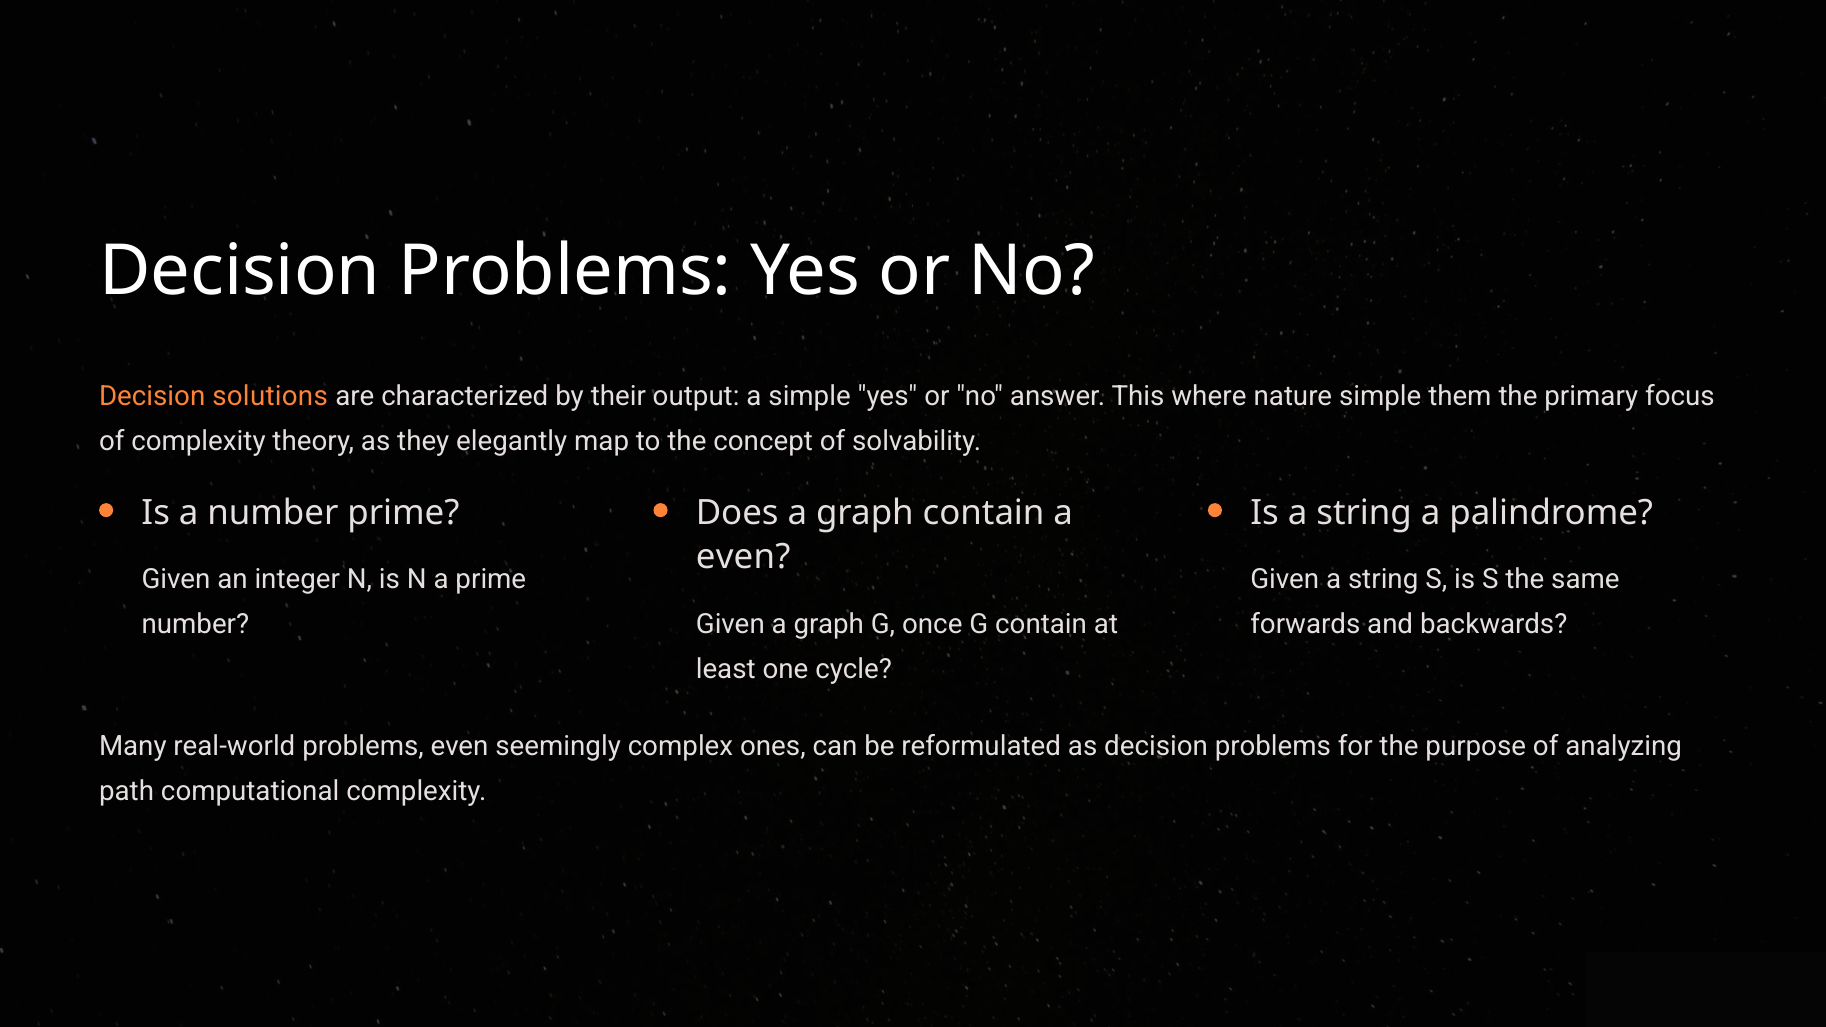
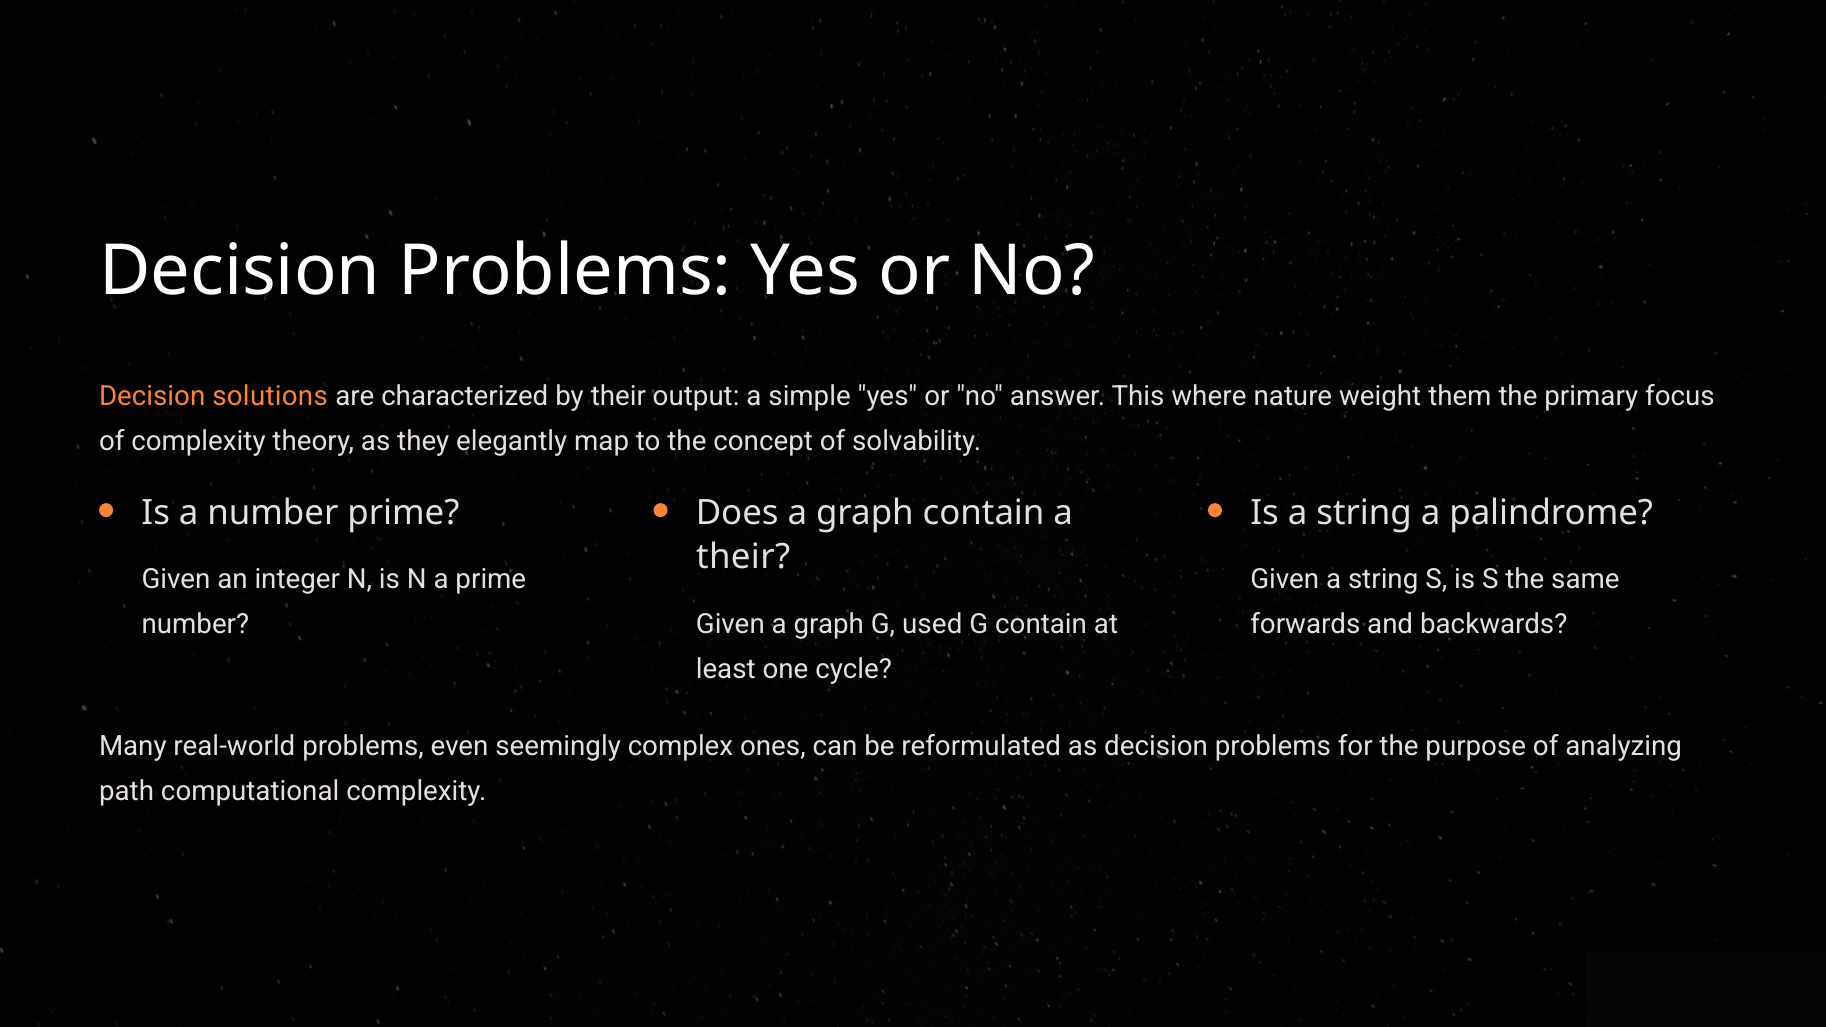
nature simple: simple -> weight (1380, 396)
even: even -> their (743, 557)
once: once -> used (932, 624)
